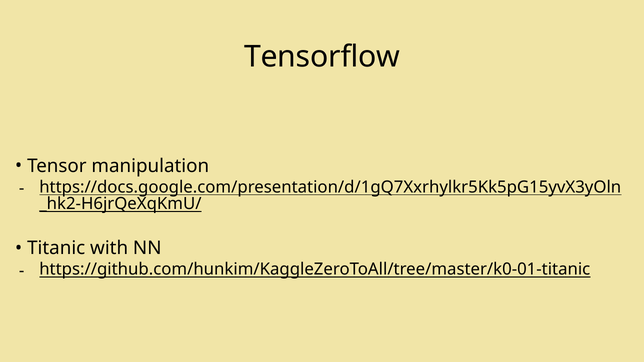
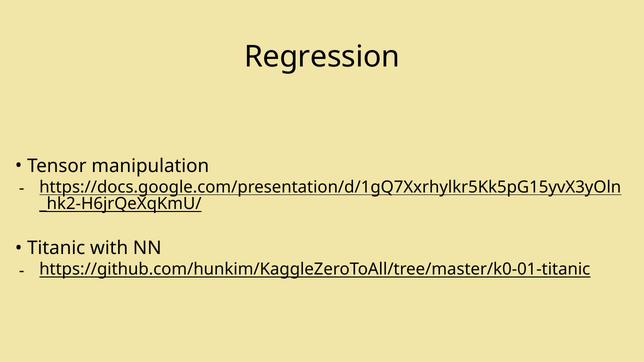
Tensorflow: Tensorflow -> Regression (322, 57)
